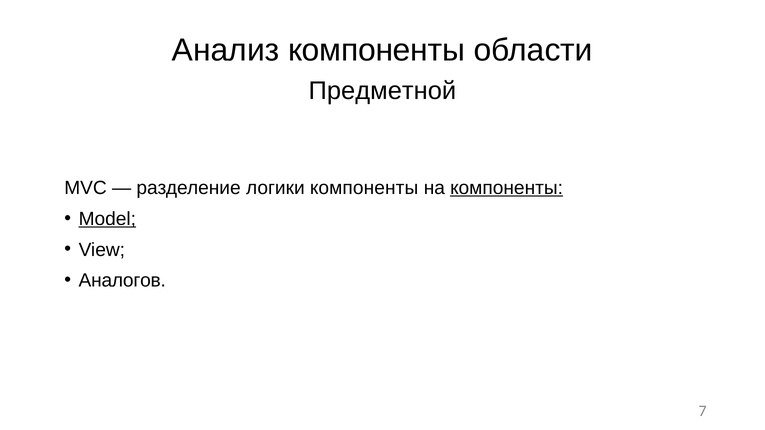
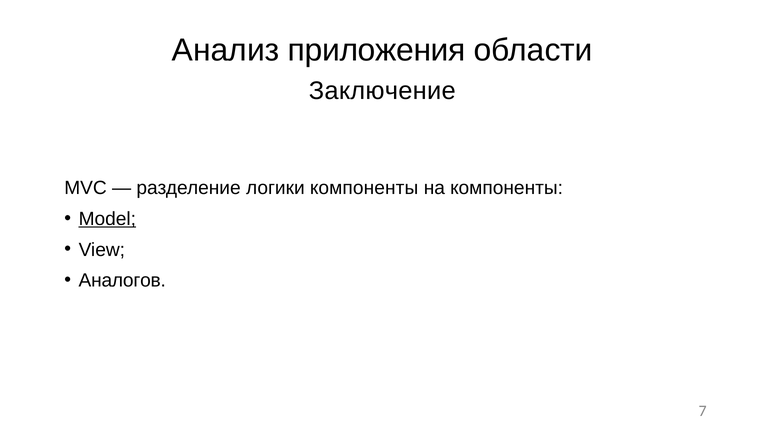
Анализ компоненты: компоненты -> приложения (377, 50)
Предметной: Предметной -> Заключение (382, 91)
компоненты underline: present -> none (507, 188)
